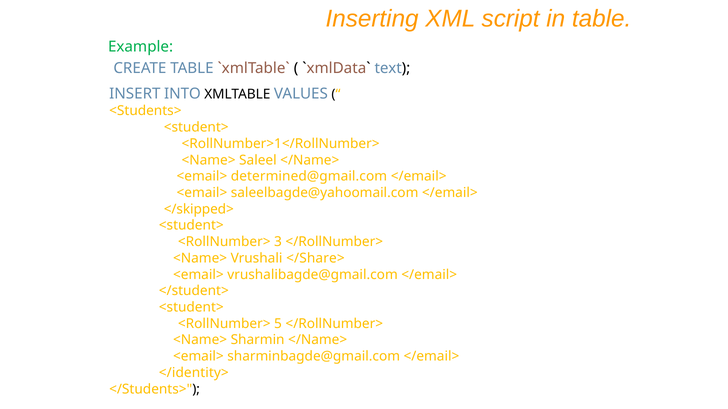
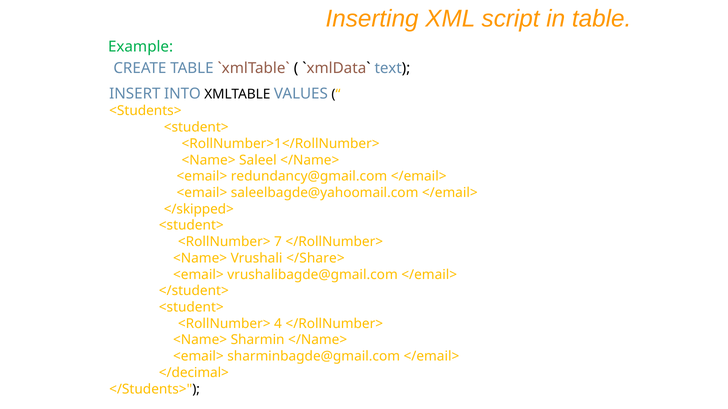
determined@gmail.com: determined@gmail.com -> redundancy@gmail.com (309, 177)
3: 3 -> 7 (278, 242)
5: 5 -> 4 (278, 324)
</identity>: </identity> -> </decimal> (194, 373)
